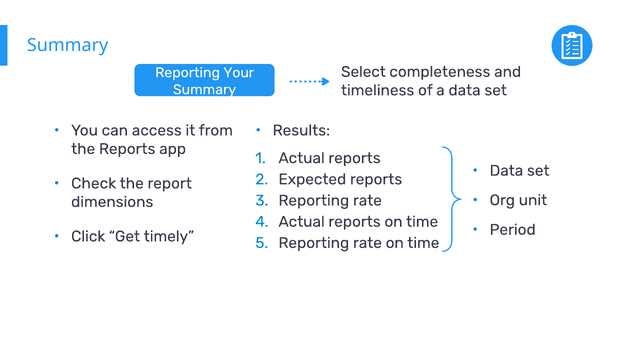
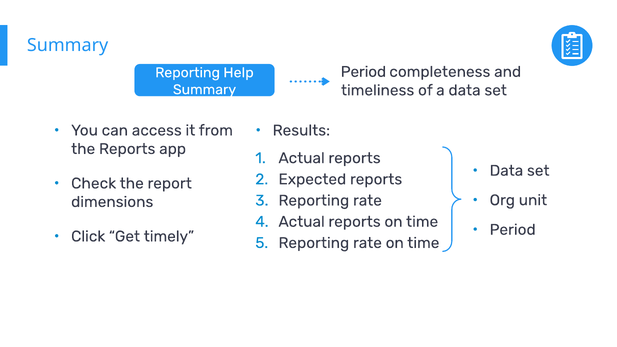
Select: Select -> Period (363, 72)
Your: Your -> Help (239, 73)
